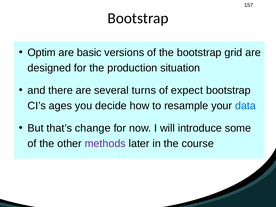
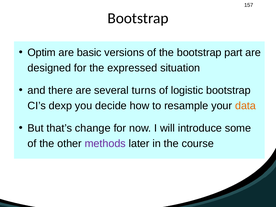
grid: grid -> part (233, 53)
production: production -> expressed (132, 68)
expect: expect -> logistic (187, 90)
ages: ages -> dexp (60, 106)
data colour: blue -> orange (245, 106)
